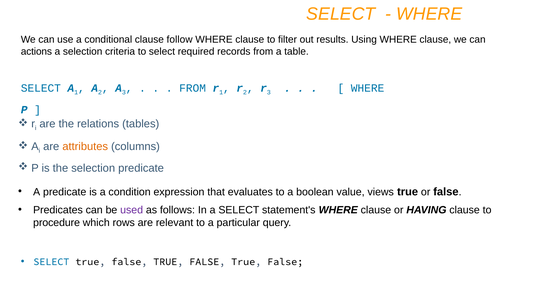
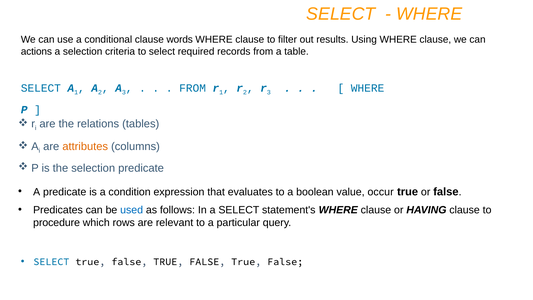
follow: follow -> words (180, 39)
views: views -> occur (381, 192)
used colour: purple -> blue (132, 210)
